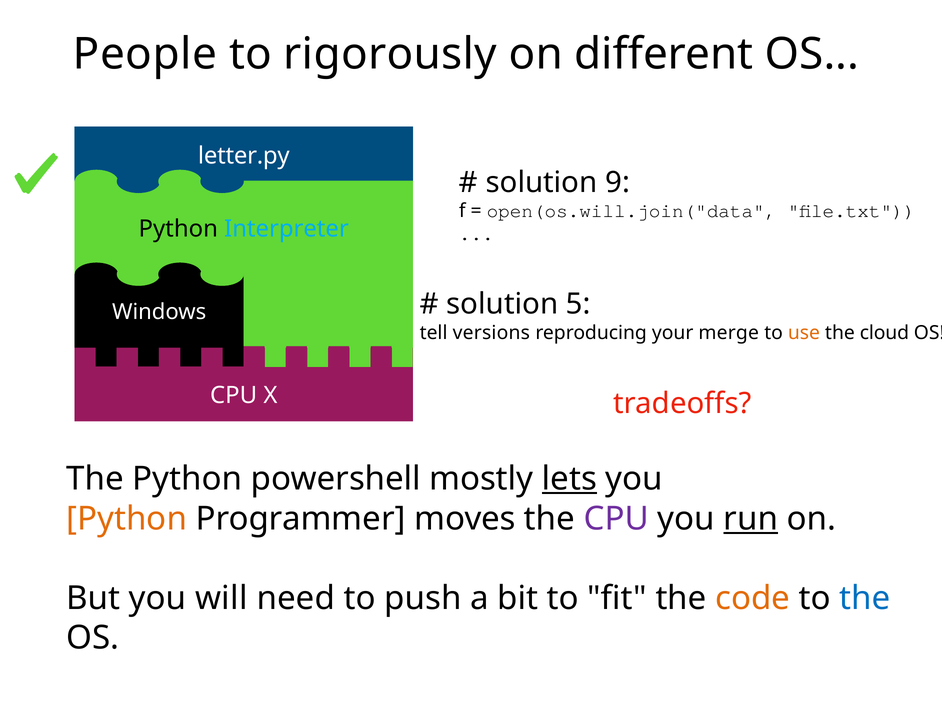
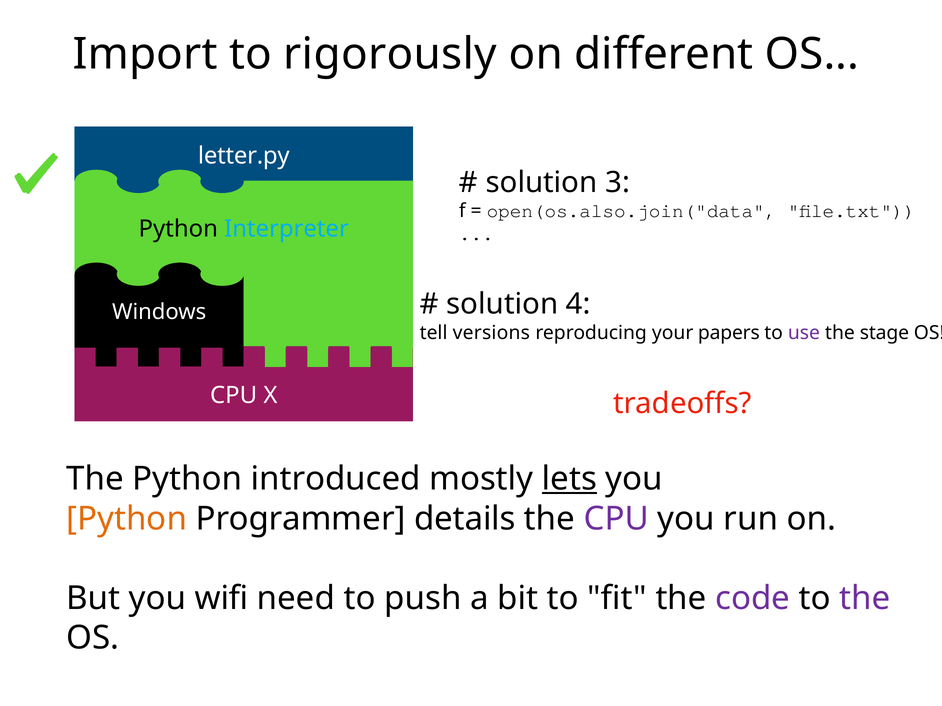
People: People -> Import (145, 54)
9: 9 -> 3 (618, 182)
open(os.will.join("data: open(os.will.join("data -> open(os.also.join("data (631, 211)
5: 5 -> 4 (578, 304)
merge: merge -> papers (729, 333)
use colour: orange -> purple (804, 333)
cloud: cloud -> stage (884, 333)
powershell: powershell -> introduced (336, 479)
moves: moves -> details (465, 519)
run underline: present -> none (751, 519)
will: will -> wifi (222, 599)
code colour: orange -> purple (753, 599)
the colour: blue -> purple (865, 599)
